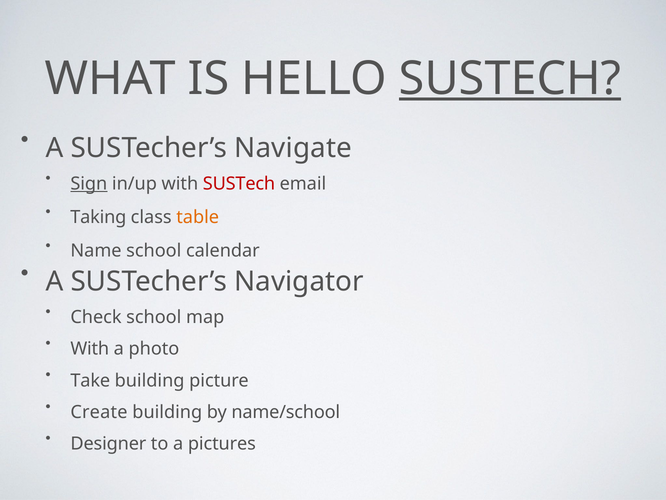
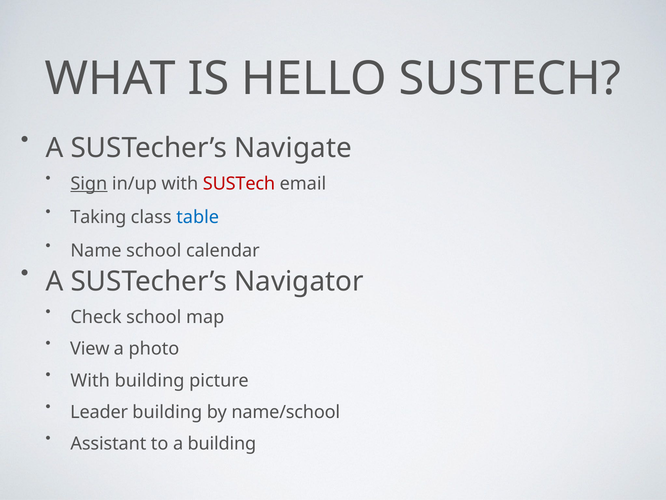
SUSTECH underline: present -> none (510, 79)
table colour: orange -> blue (198, 217)
With: With -> View (90, 348)
Take: Take -> With (90, 380)
Create: Create -> Leader (99, 412)
Designer: Designer -> Assistant (108, 443)
a pictures: pictures -> building (222, 443)
